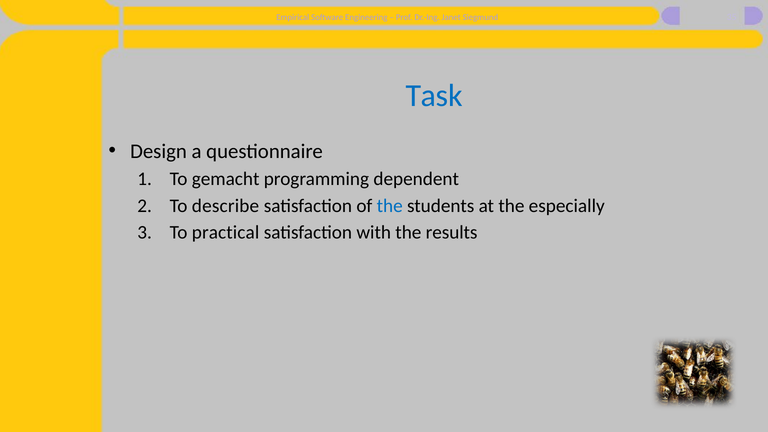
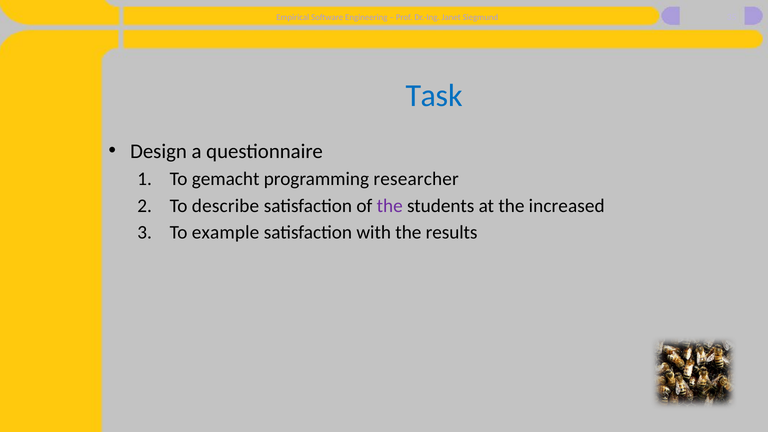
dependent: dependent -> researcher (416, 179)
the colour: blue -> purple (390, 206)
especially: especially -> increased (567, 206)
practical: practical -> example (226, 233)
